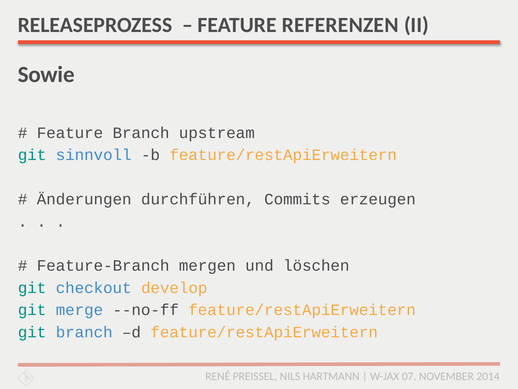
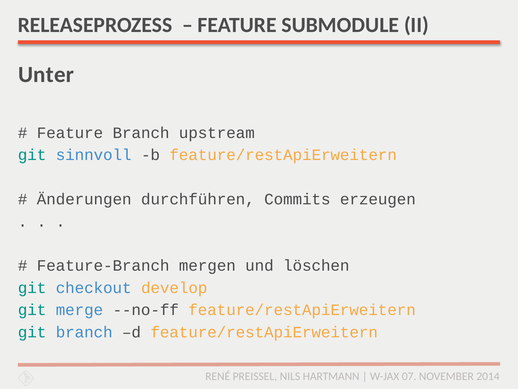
REFERENZEN: REFERENZEN -> SUBMODULE (340, 25)
Sowie: Sowie -> Unter (46, 74)
